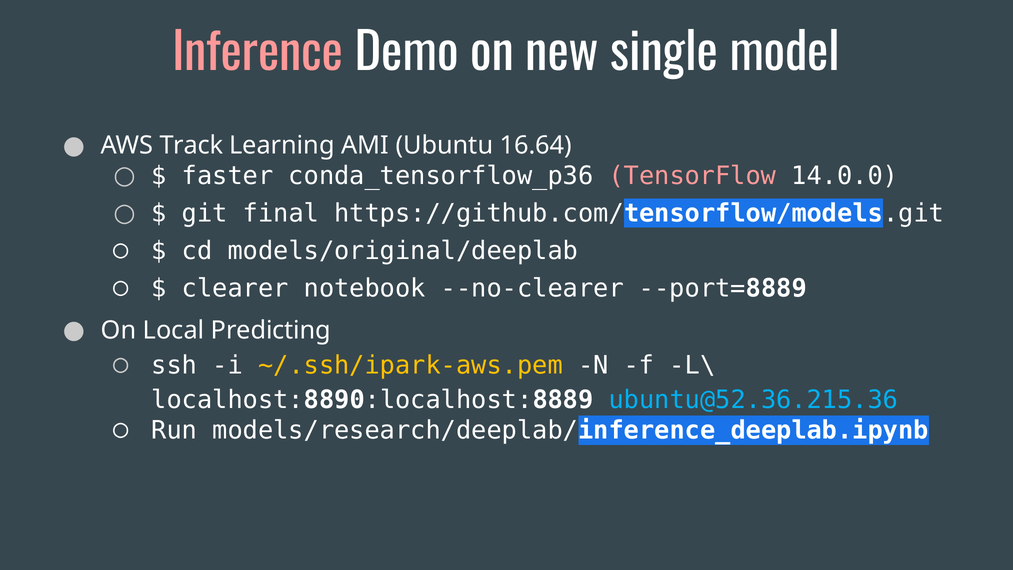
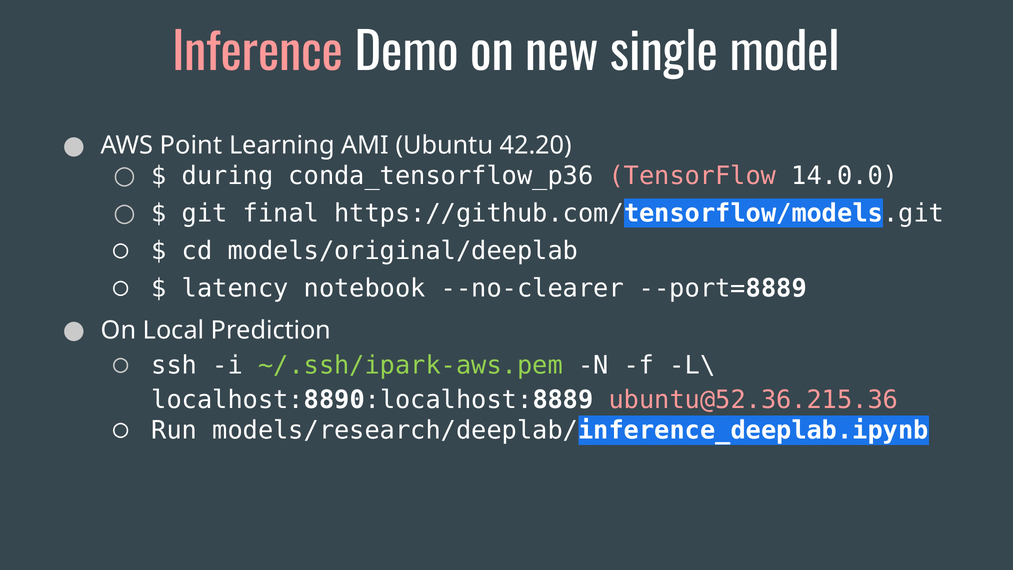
Track: Track -> Point (191, 146)
16.64: 16.64 -> 42.20 (536, 146)
faster: faster -> during (228, 176)
clearer: clearer -> latency (235, 288)
Predicting: Predicting -> Prediction (271, 330)
~/.ssh/ipark-aws.pem colour: yellow -> light green (410, 365)
ubuntu@52.36.215.36 colour: light blue -> pink (753, 400)
